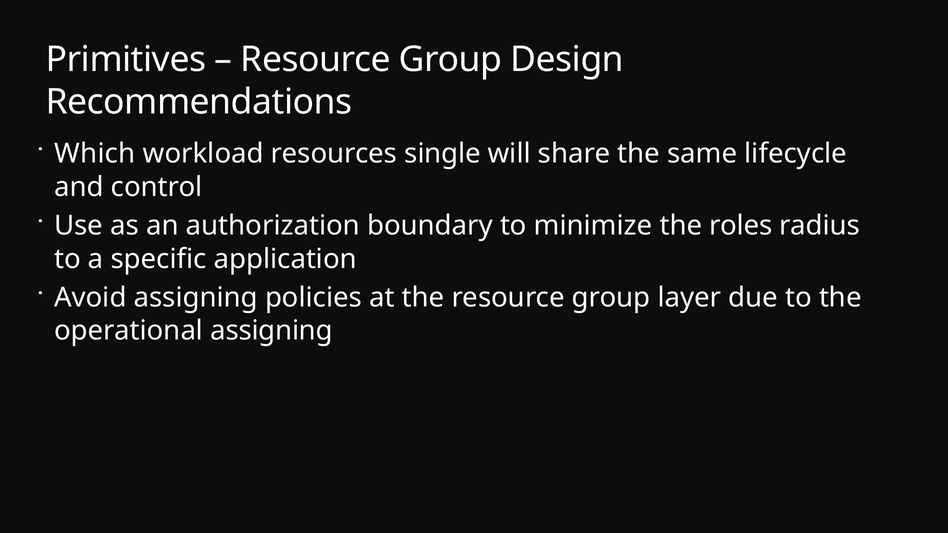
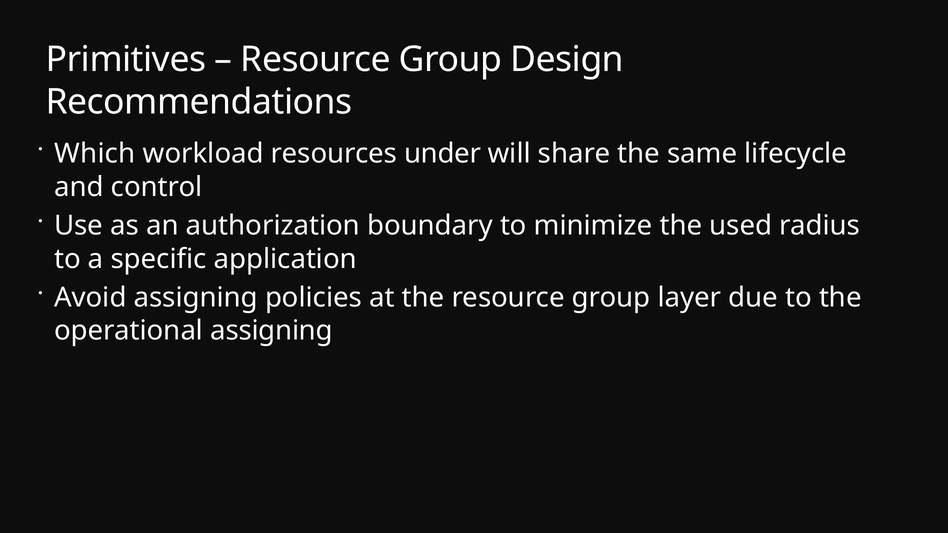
single: single -> under (443, 154)
roles: roles -> used (741, 226)
